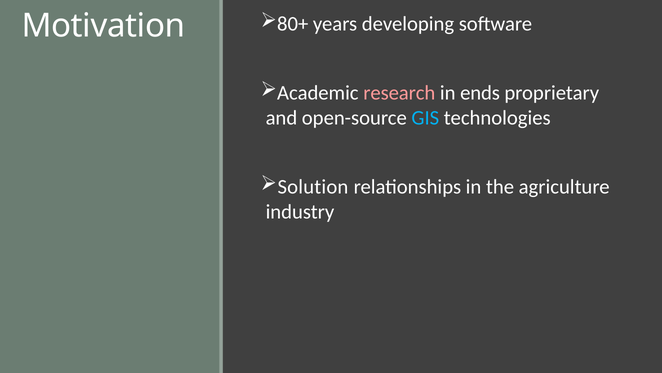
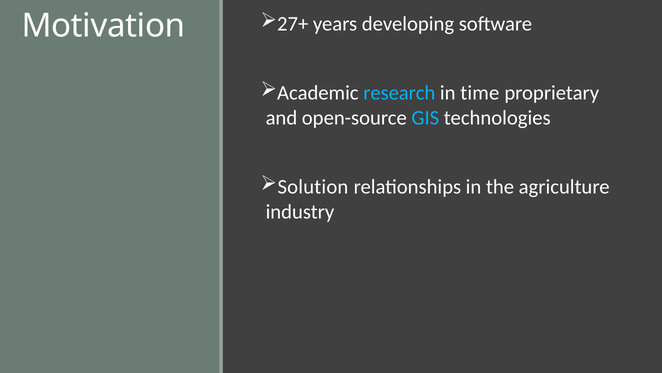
80+: 80+ -> 27+ (293, 24)
research colour: pink -> light blue (399, 93)
ends: ends -> time (480, 93)
